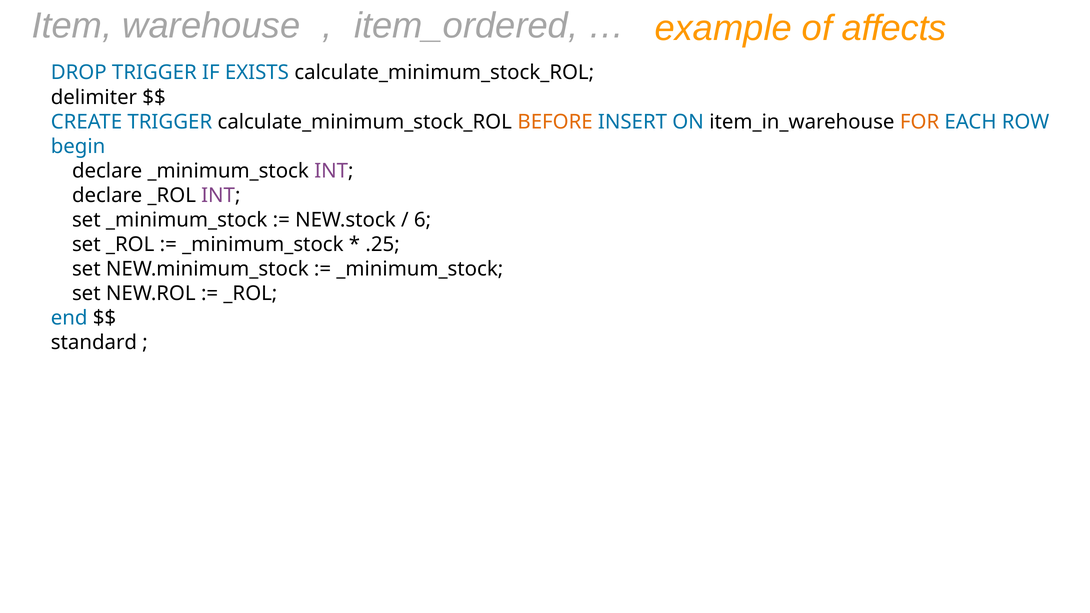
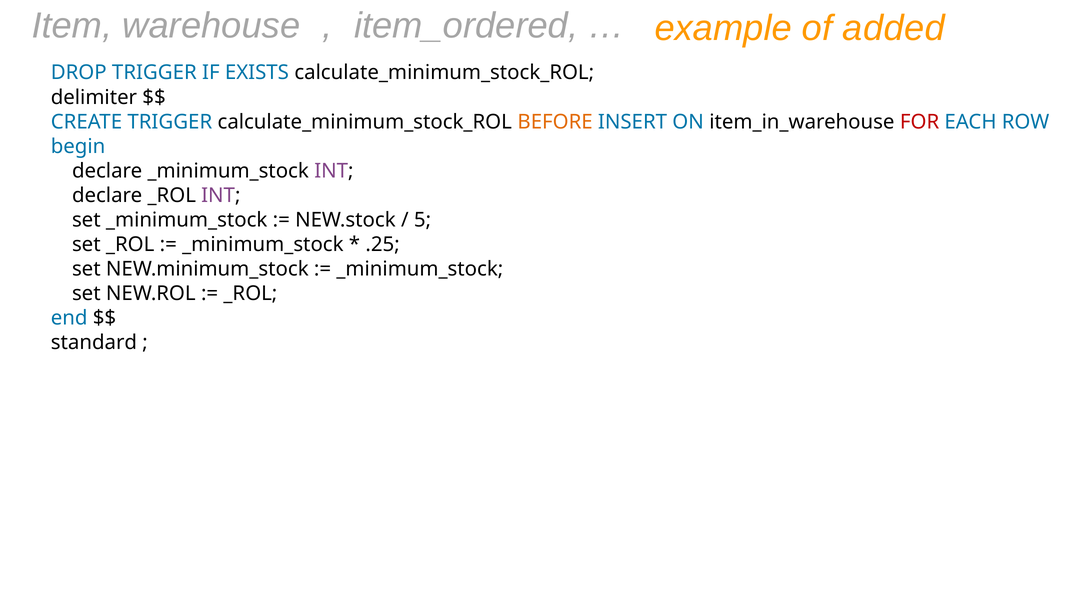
affects: affects -> added (894, 28)
FOR colour: orange -> red (920, 122)
6: 6 -> 5 (423, 220)
